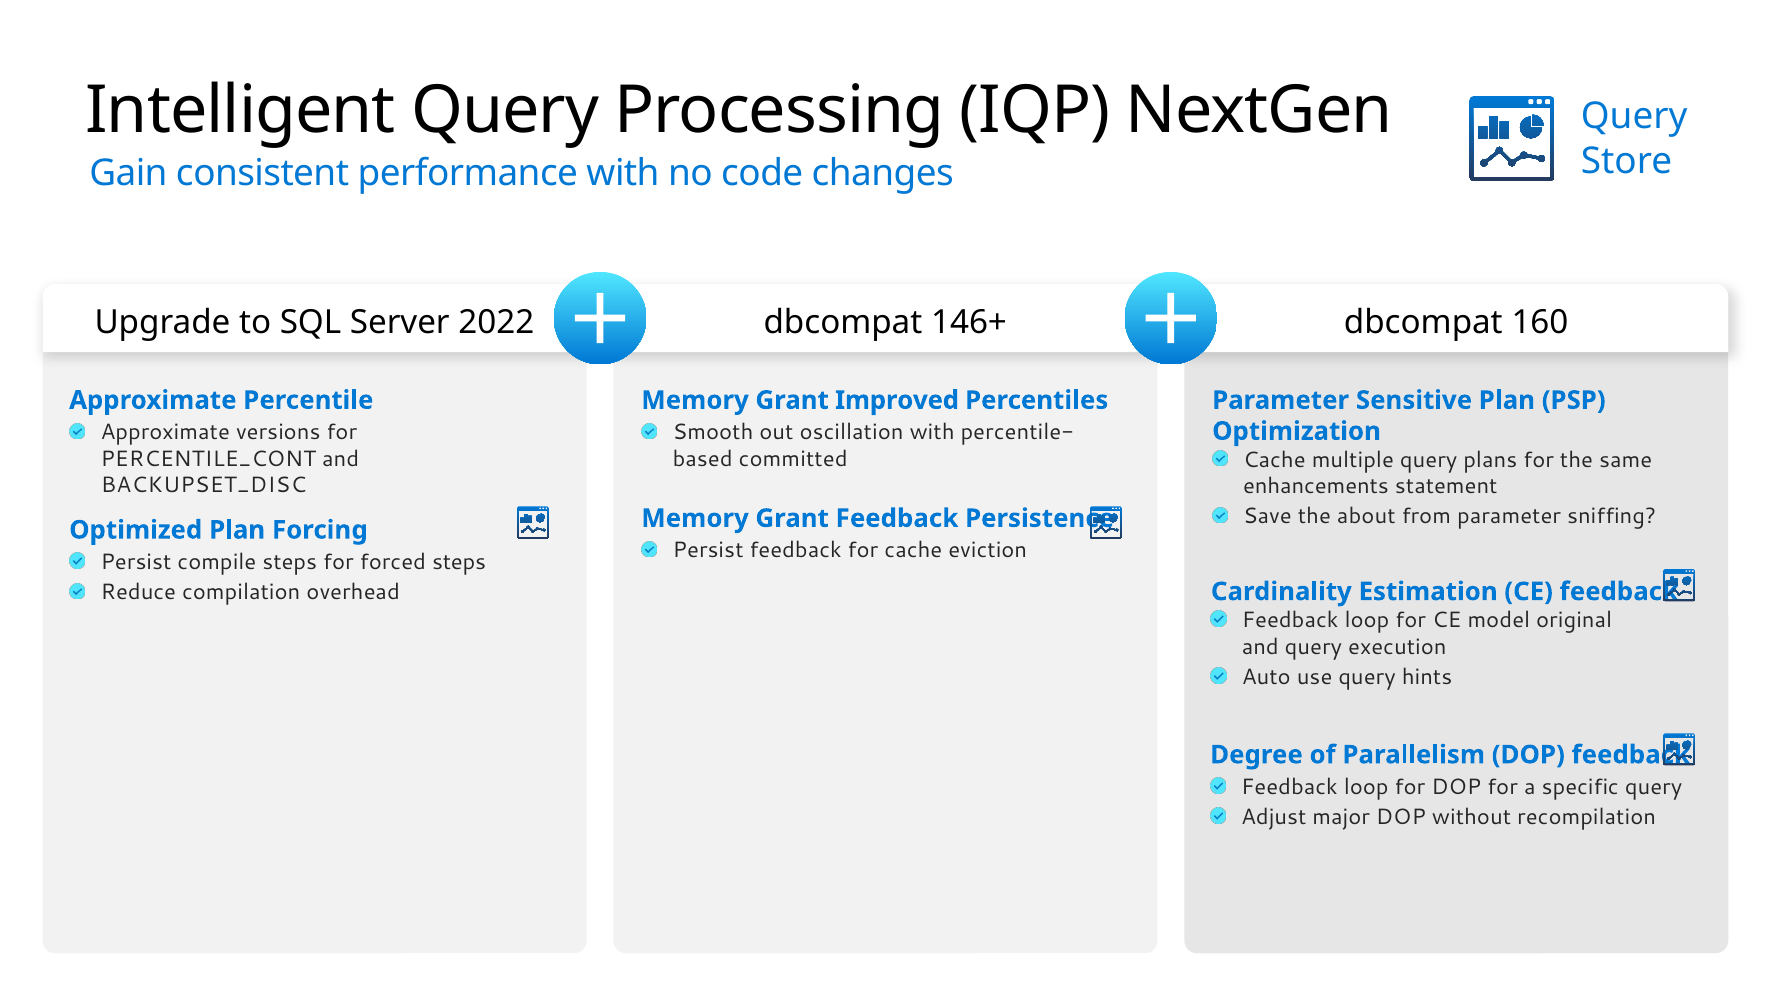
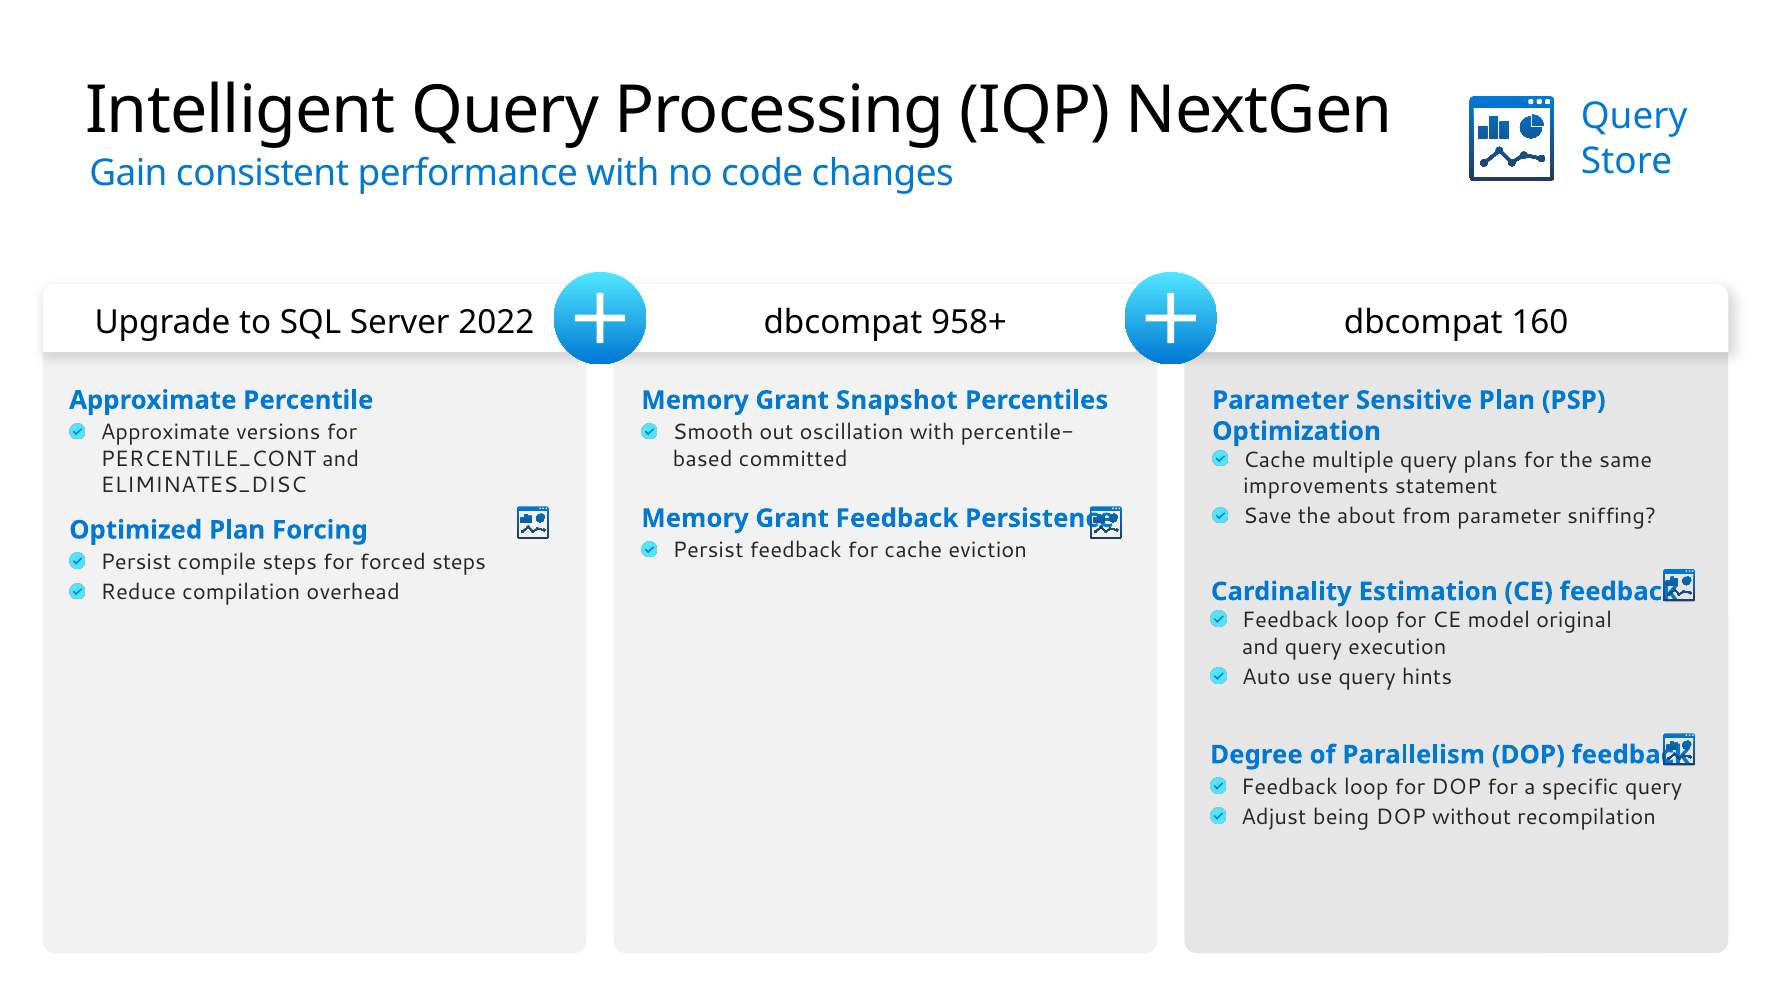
146+: 146+ -> 958+ (969, 322)
Improved: Improved -> Snapshot (897, 400)
BACKUPSET_DISC: BACKUPSET_DISC -> ELIMINATES_DISC (204, 486)
enhancements: enhancements -> improvements (1316, 486)
major: major -> being (1341, 817)
